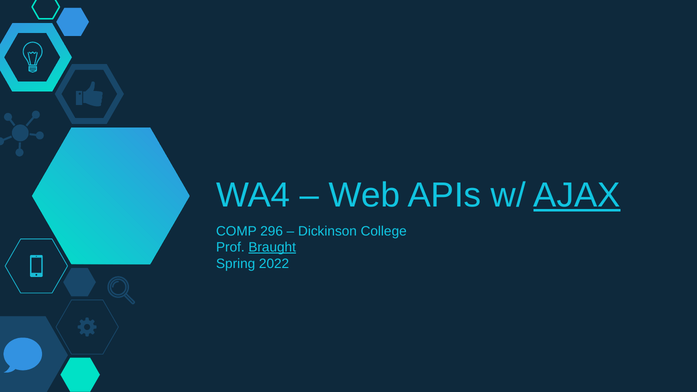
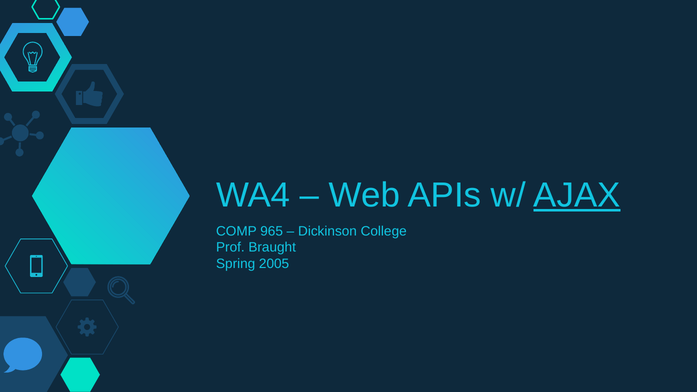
296: 296 -> 965 (272, 231)
Braught underline: present -> none (272, 247)
2022: 2022 -> 2005 (274, 264)
